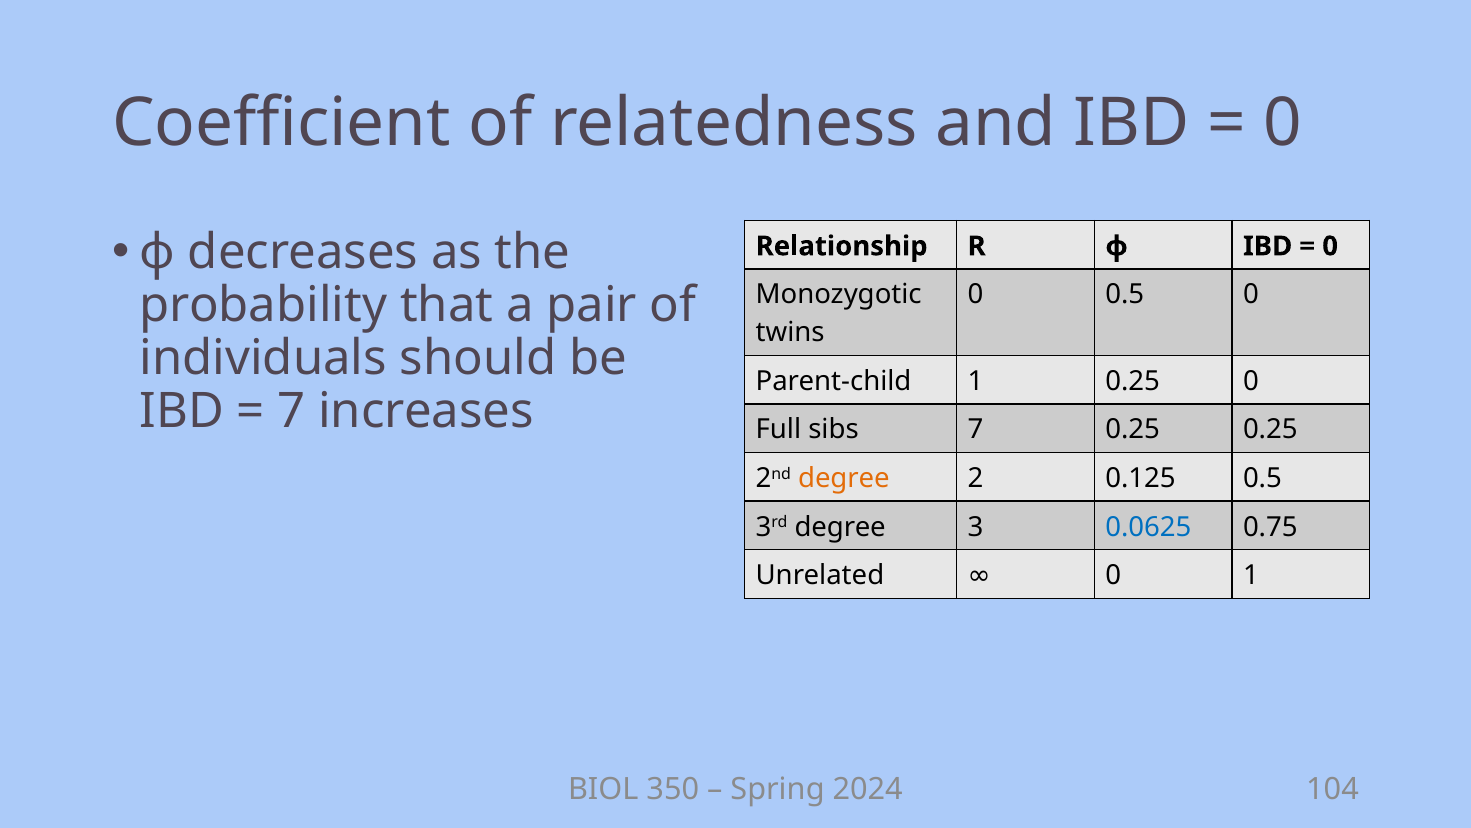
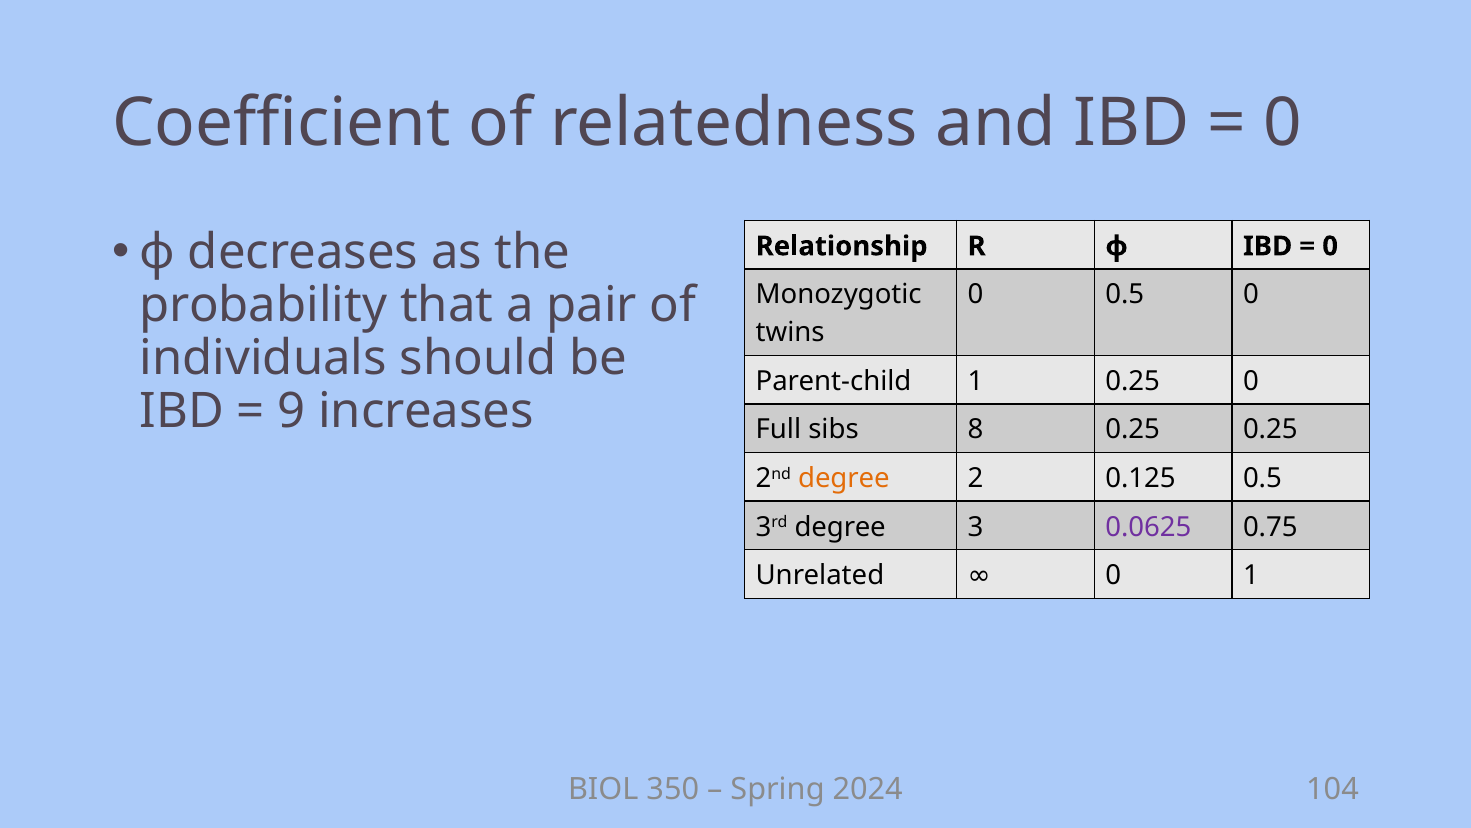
7: 7 -> 9 (292, 411)
sibs 7: 7 -> 8 (976, 429)
0.0625 colour: blue -> purple (1148, 527)
